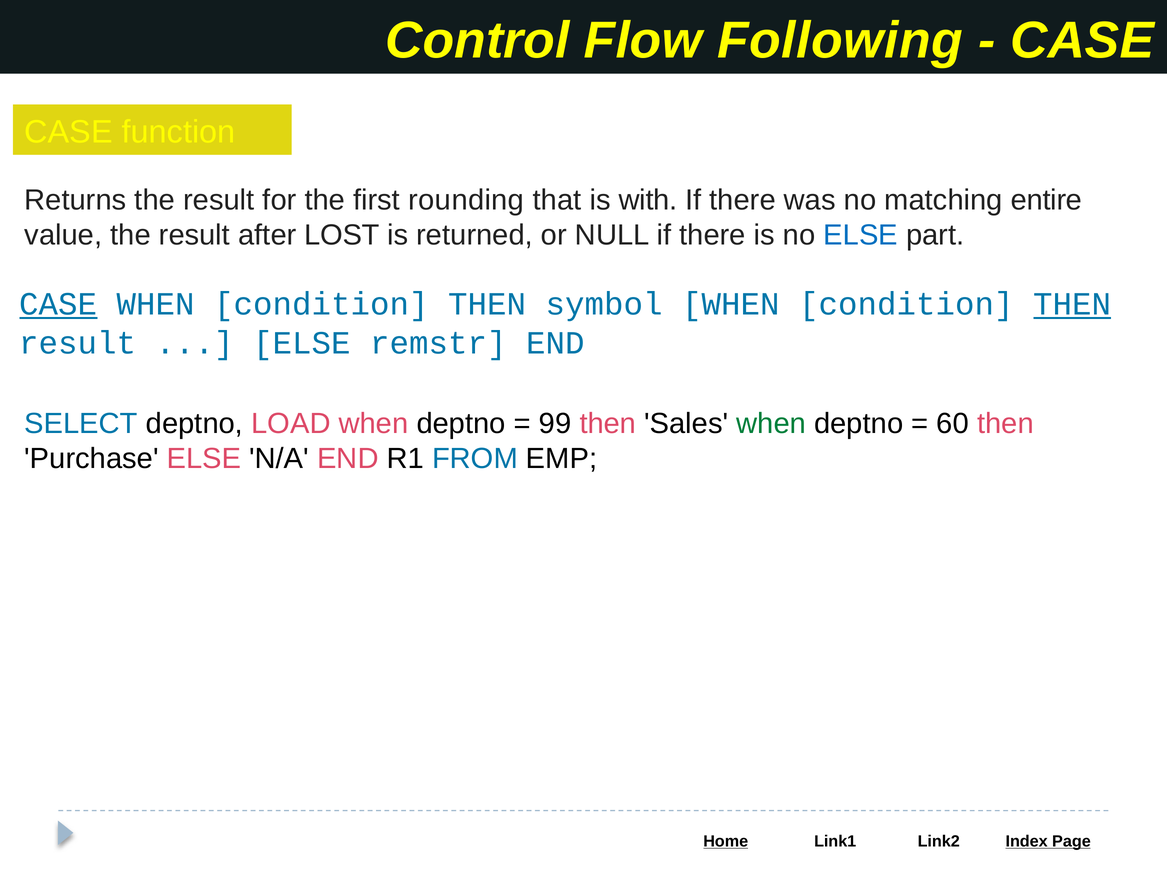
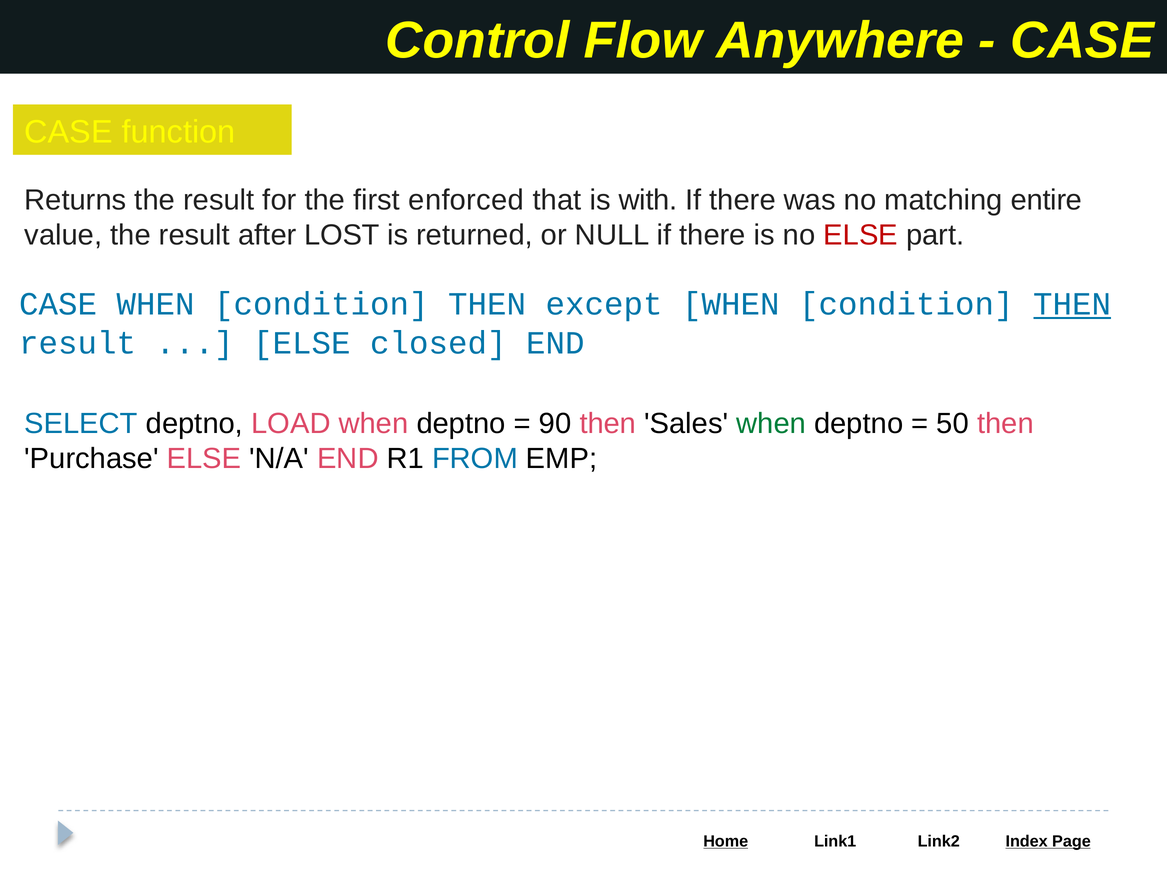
Following: Following -> Anywhere (840, 40)
rounding: rounding -> enforced (466, 200)
ELSE colour: blue -> red (861, 235)
CASE underline: present -> none (58, 304)
symbol: symbol -> except (604, 304)
remstr: remstr -> closed (439, 343)
99: 99 -> 90 (555, 424)
60: 60 -> 50 (953, 424)
